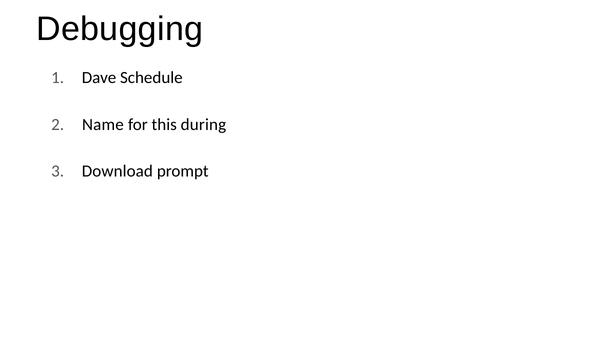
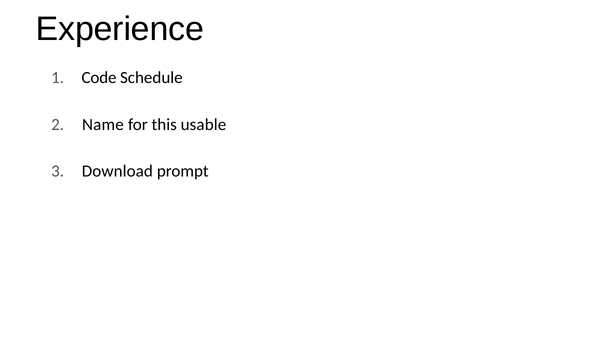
Debugging: Debugging -> Experience (120, 29)
Dave: Dave -> Code (99, 78)
during: during -> usable (203, 124)
